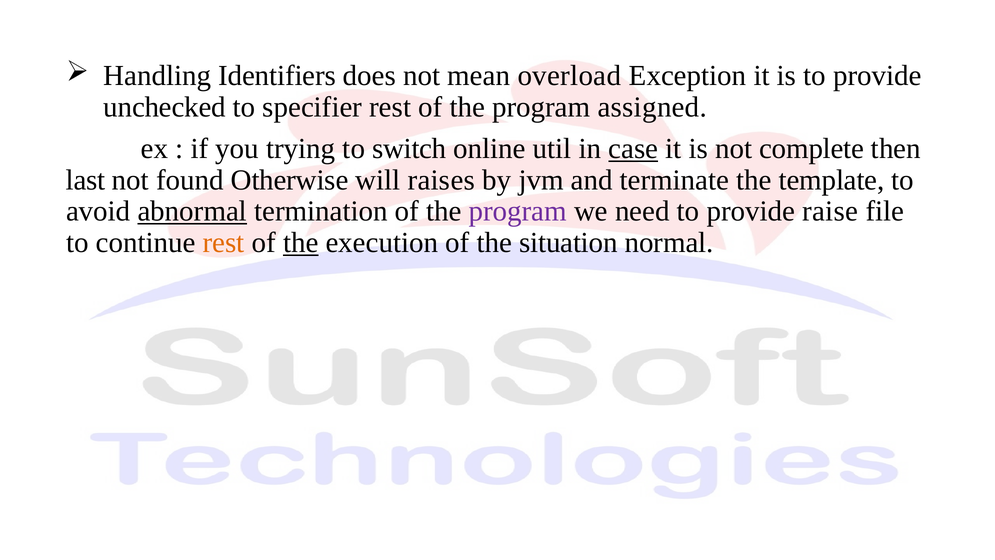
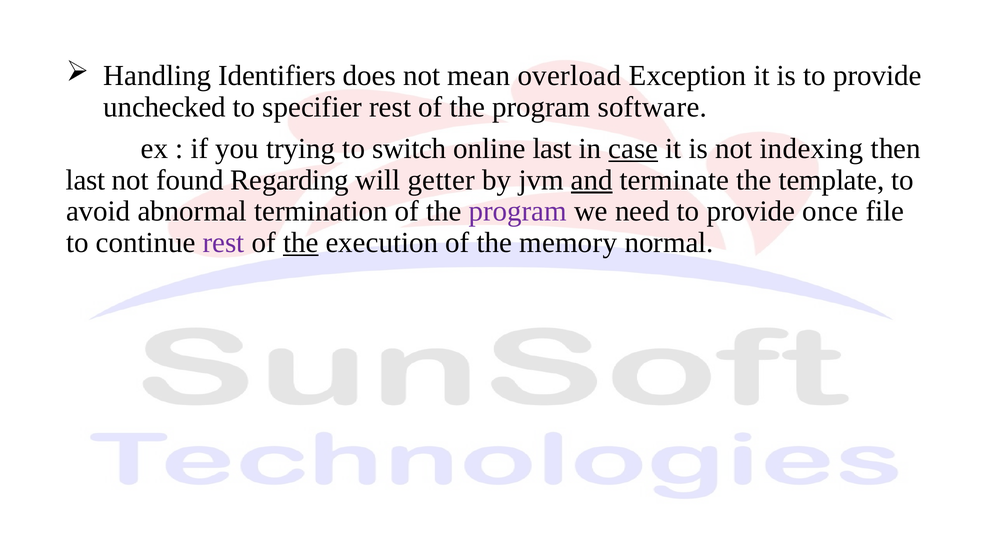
assigned: assigned -> software (652, 107)
online util: util -> last (552, 149)
complete: complete -> indexing (811, 149)
Otherwise: Otherwise -> Regarding (290, 180)
raises: raises -> getter (441, 180)
and underline: none -> present (592, 180)
abnormal underline: present -> none (192, 211)
raise: raise -> once (830, 211)
rest colour: orange -> purple (224, 243)
situation: situation -> memory (568, 243)
